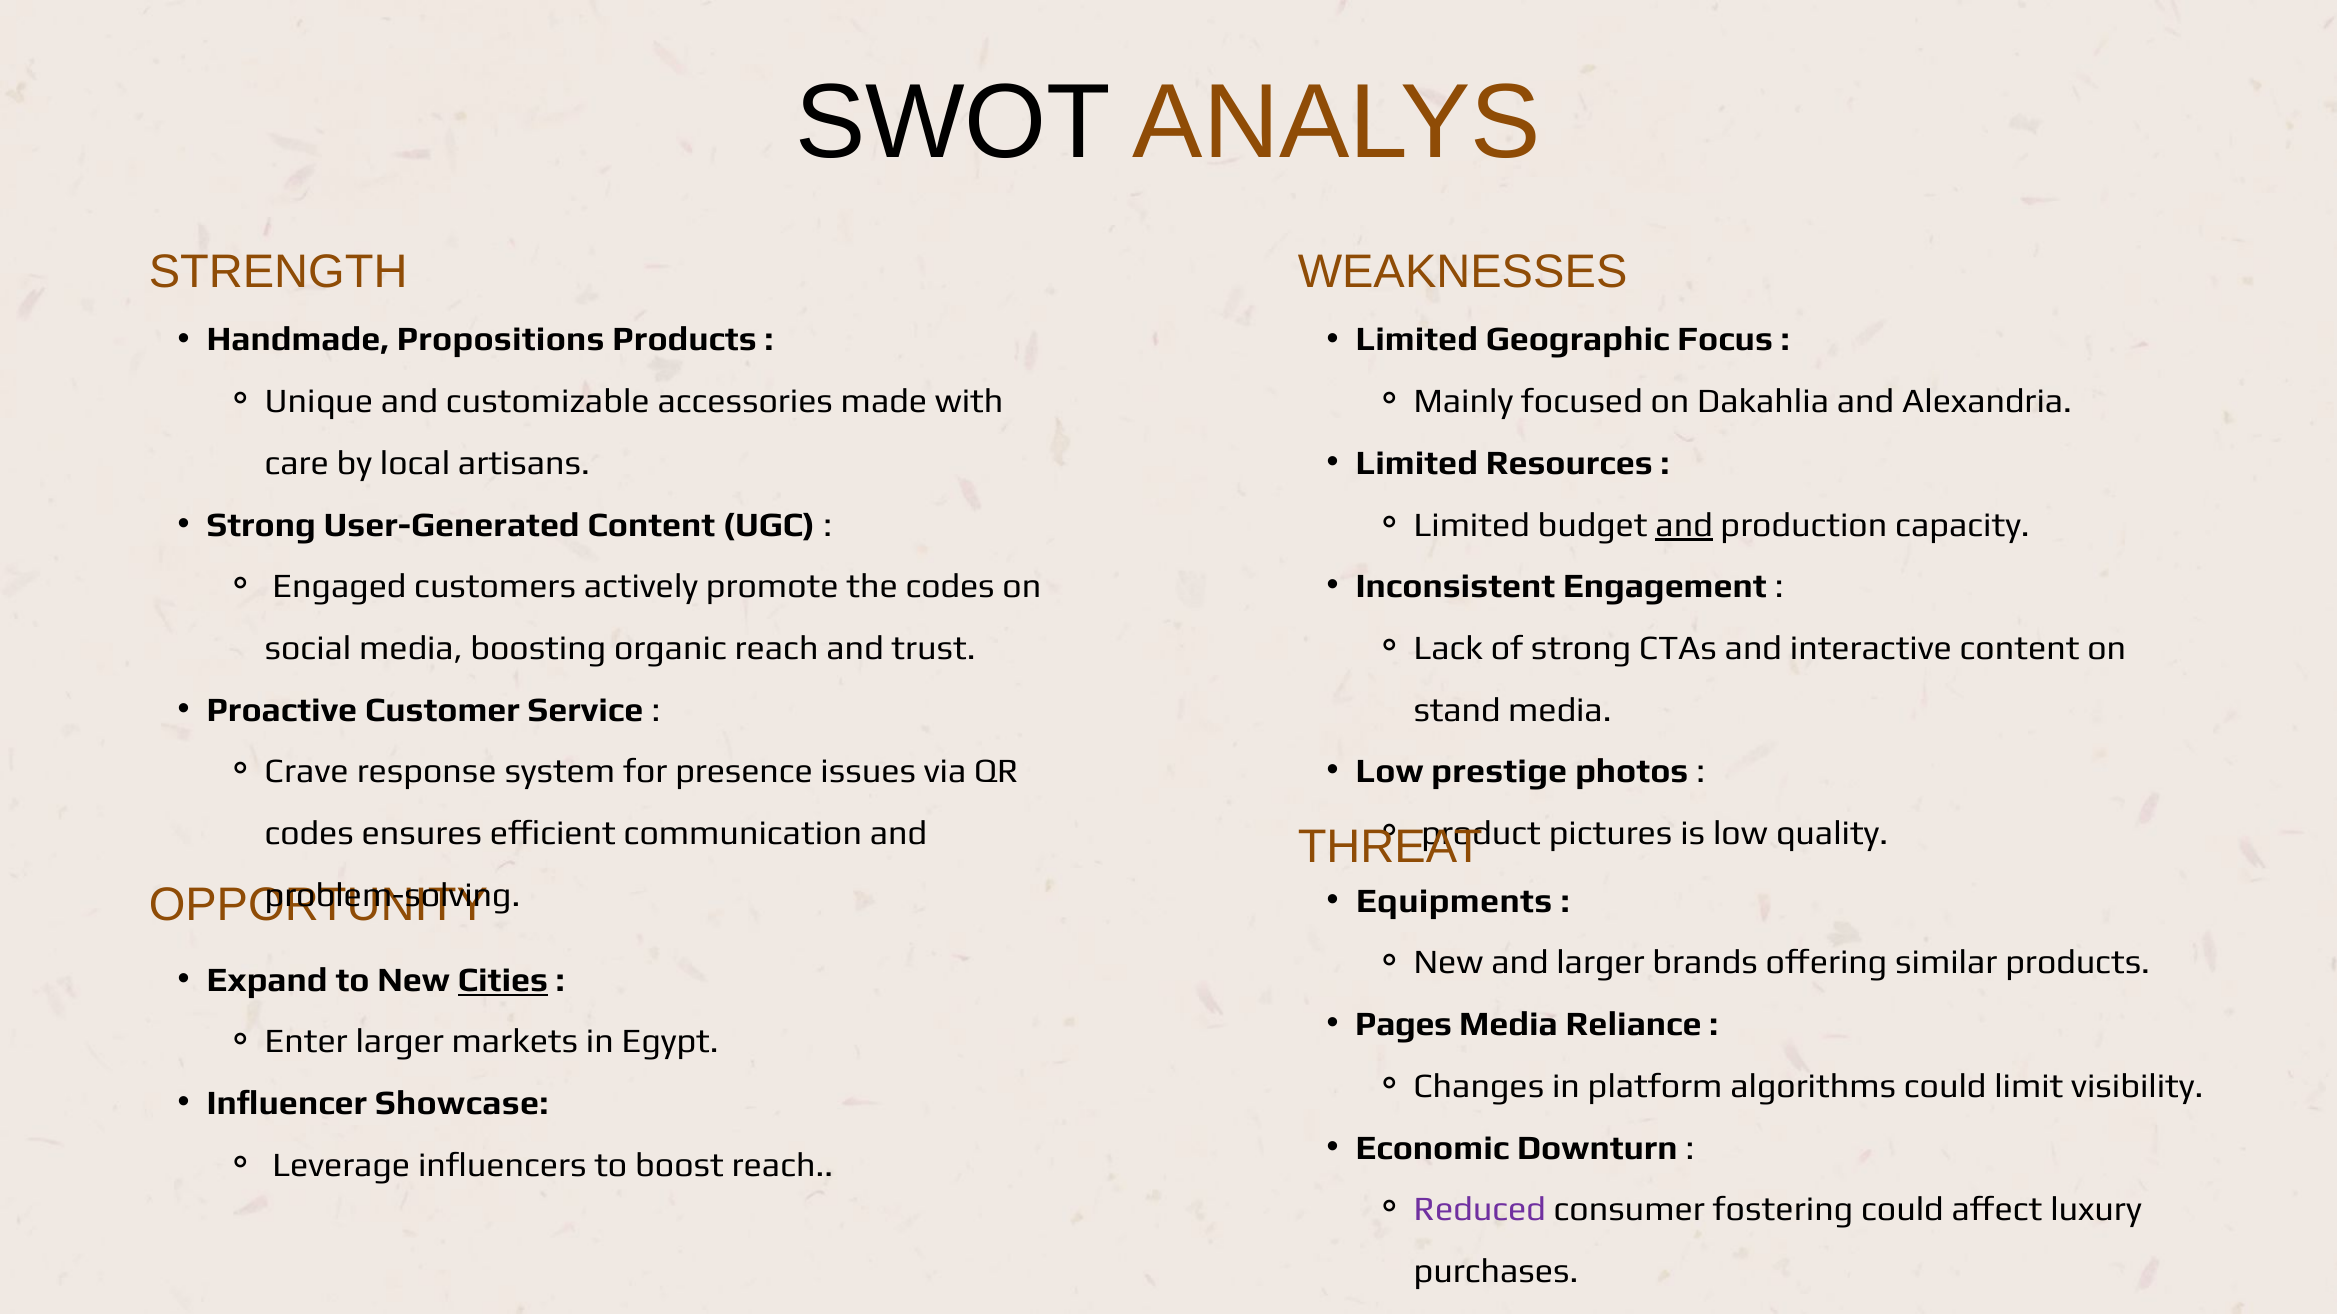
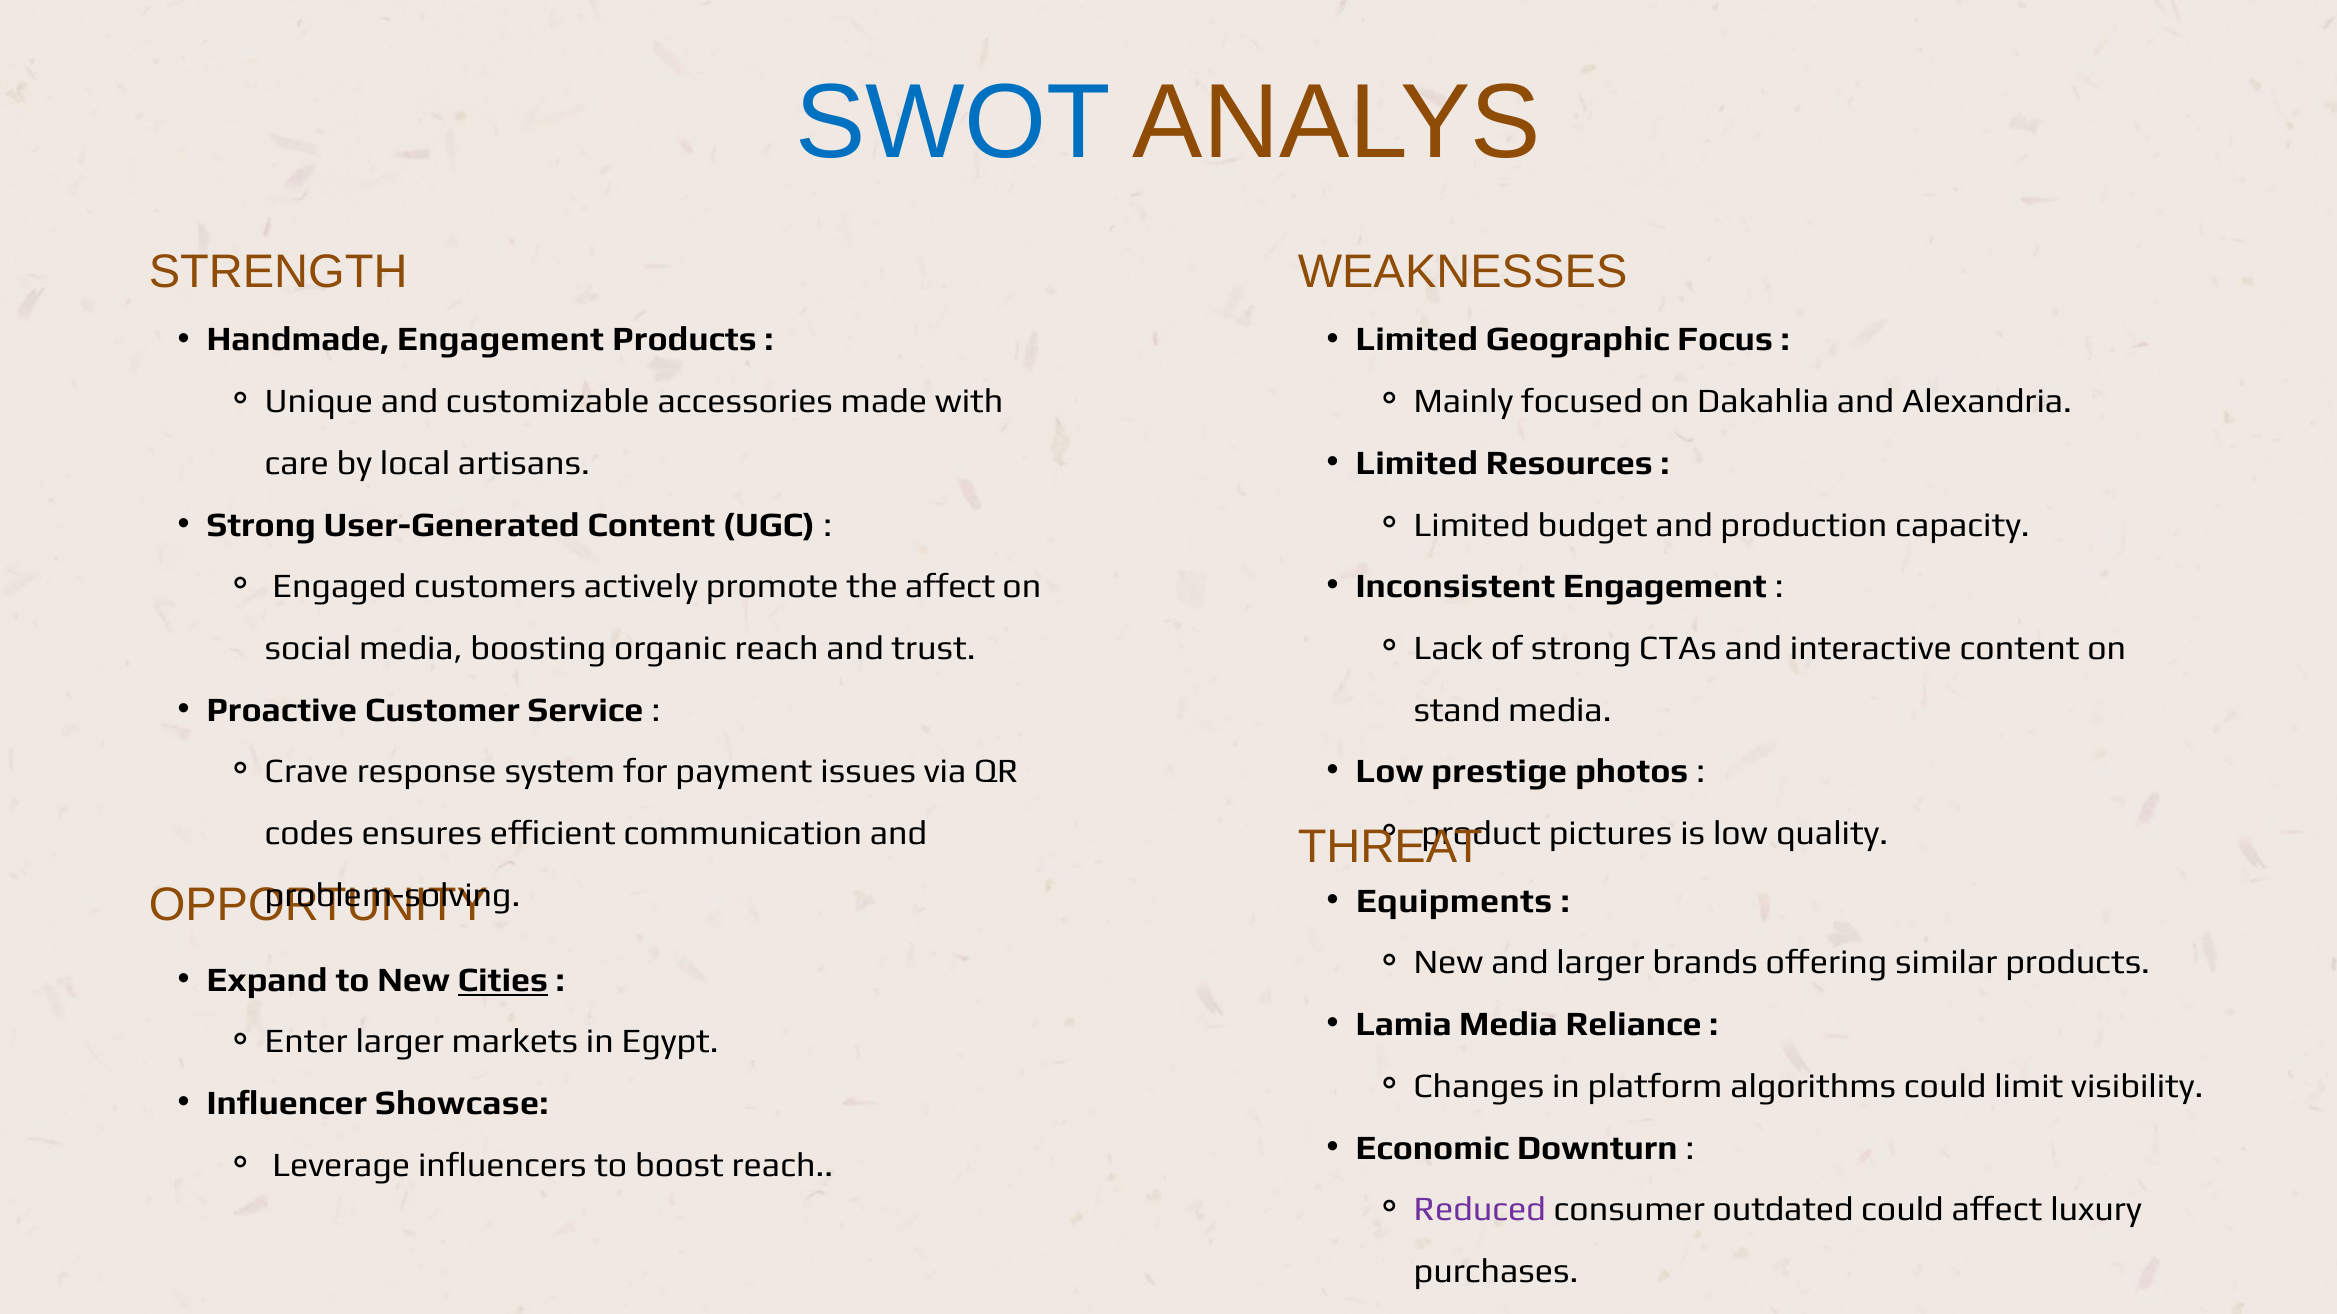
SWOT colour: black -> blue (953, 123)
Handmade Propositions: Propositions -> Engagement (501, 340)
and underline: present -> none (1684, 525)
the codes: codes -> affect (950, 587)
presence: presence -> payment (744, 772)
Pages: Pages -> Lamia (1404, 1025)
fostering: fostering -> outdated (1783, 1210)
